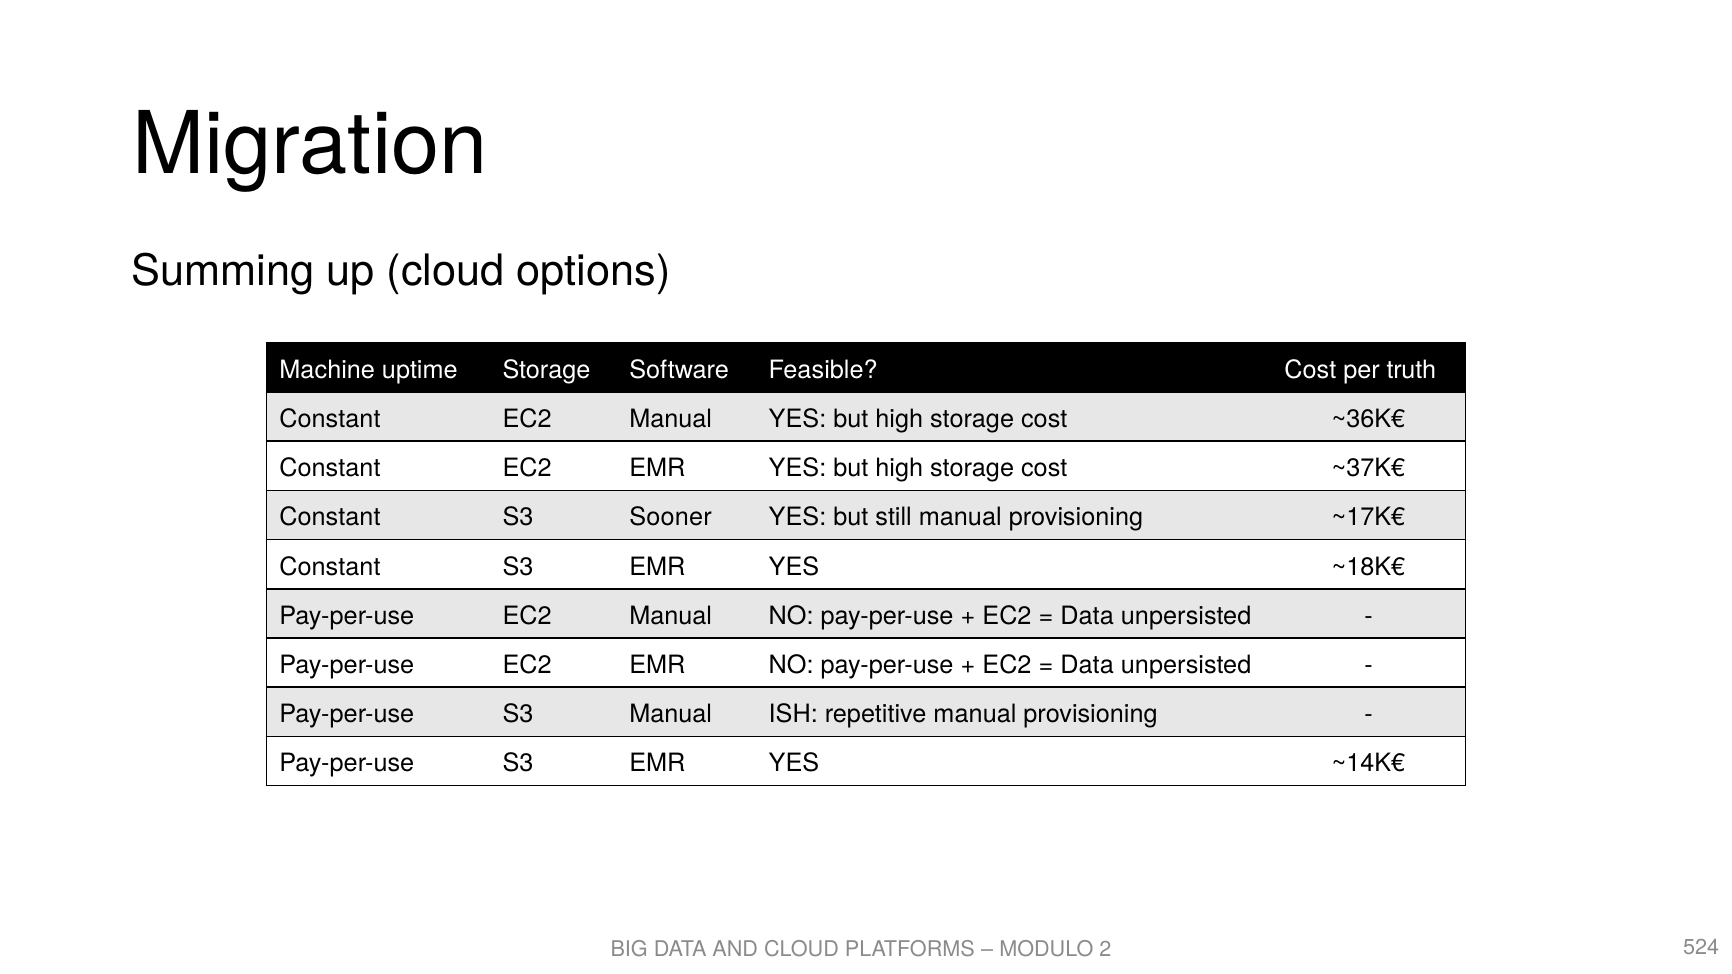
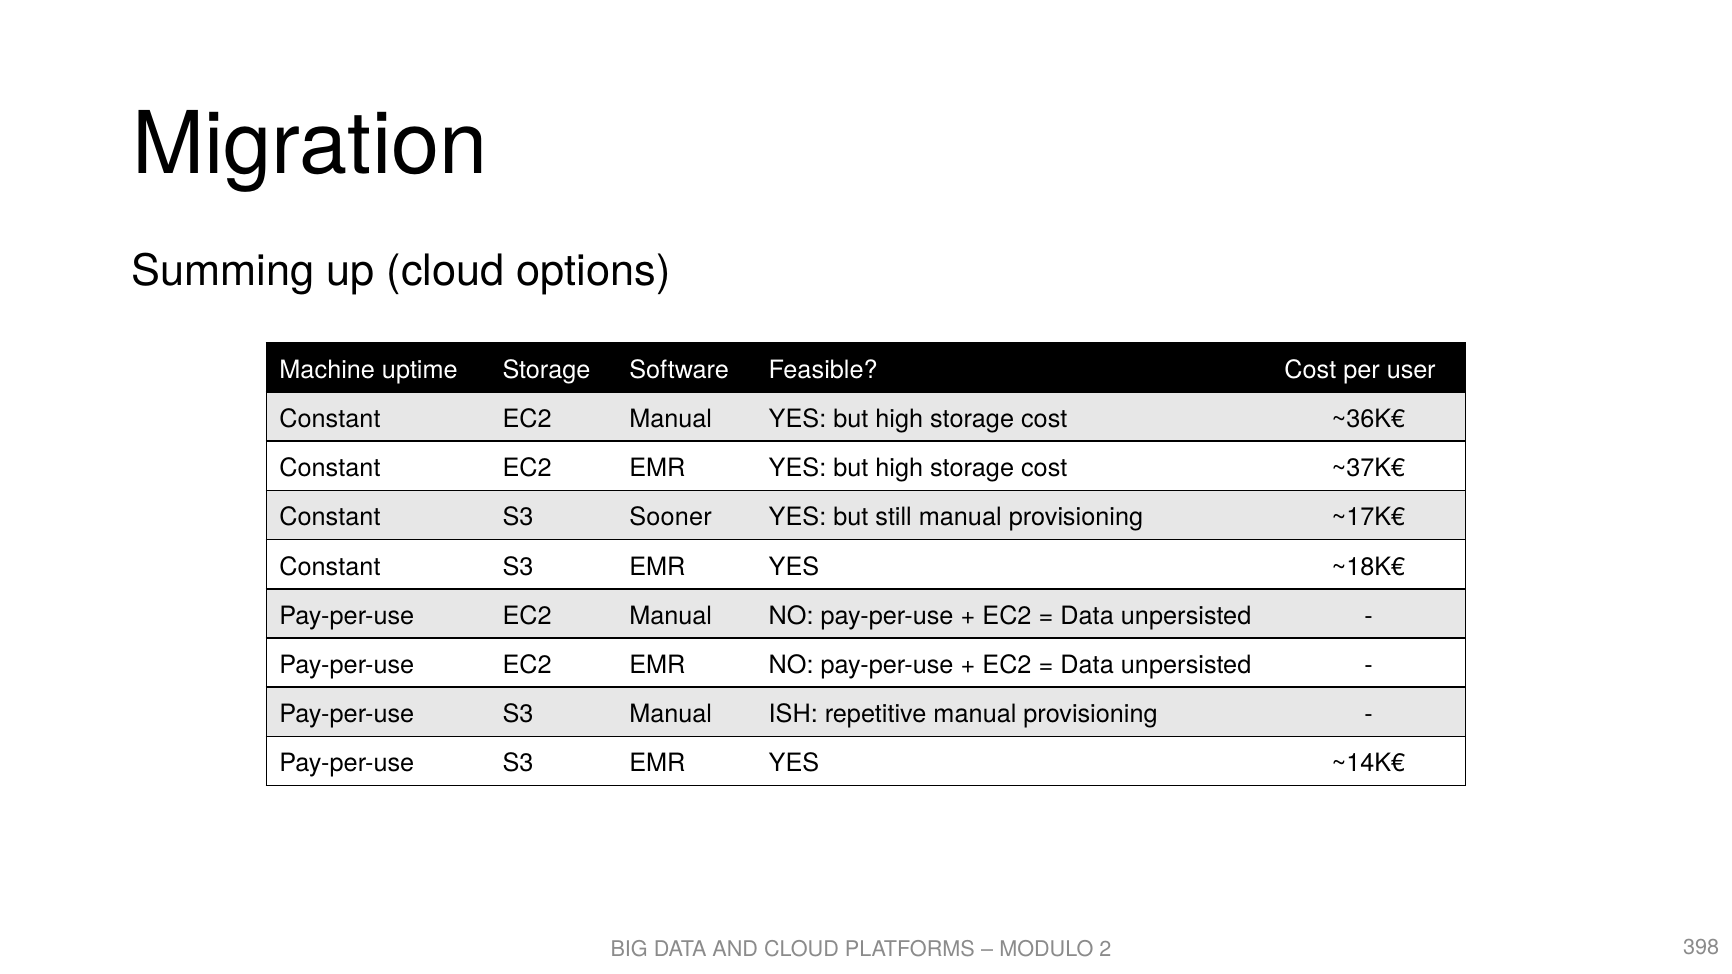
truth: truth -> user (1411, 370)
524: 524 -> 398 (1701, 947)
